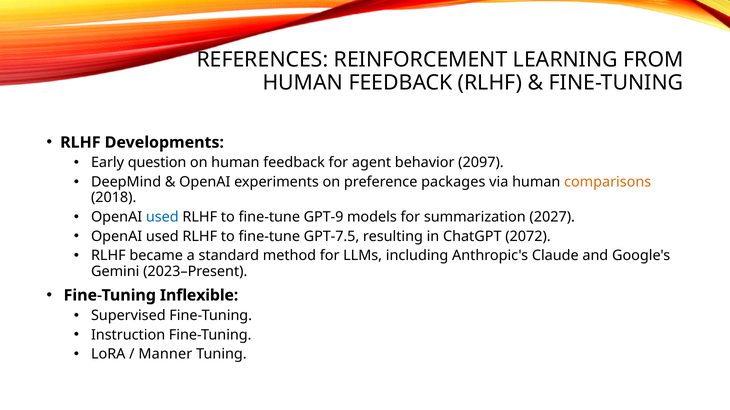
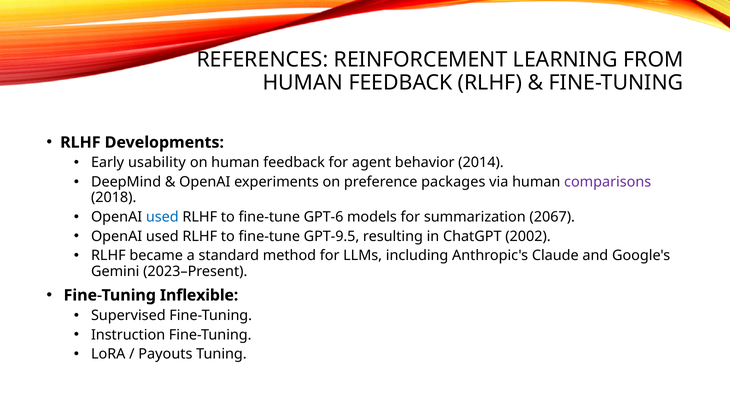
question: question -> usability (157, 163)
2097: 2097 -> 2014 (481, 163)
comparisons colour: orange -> purple (608, 182)
GPT-9: GPT-9 -> GPT-6 (324, 217)
2027: 2027 -> 2067 (552, 217)
GPT-7.5: GPT-7.5 -> GPT-9.5 (332, 237)
2072: 2072 -> 2002 (528, 237)
Manner: Manner -> Payouts (165, 355)
